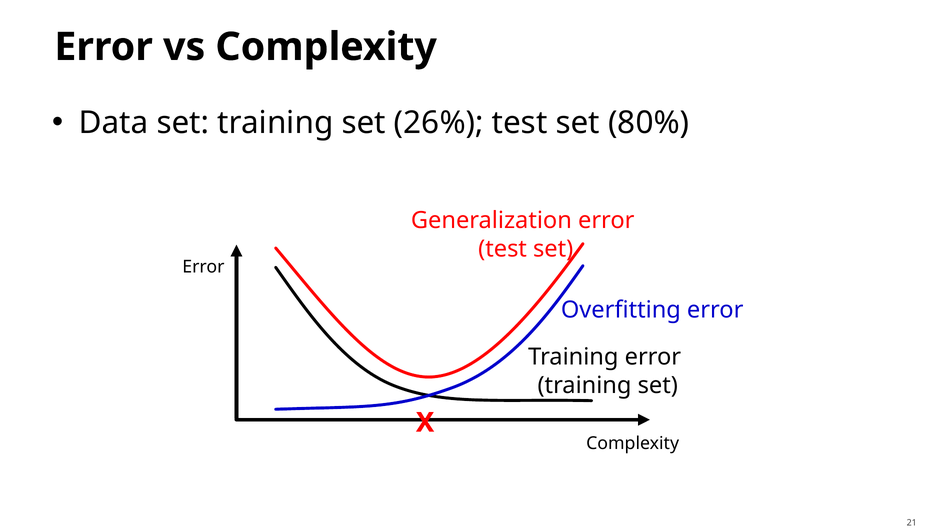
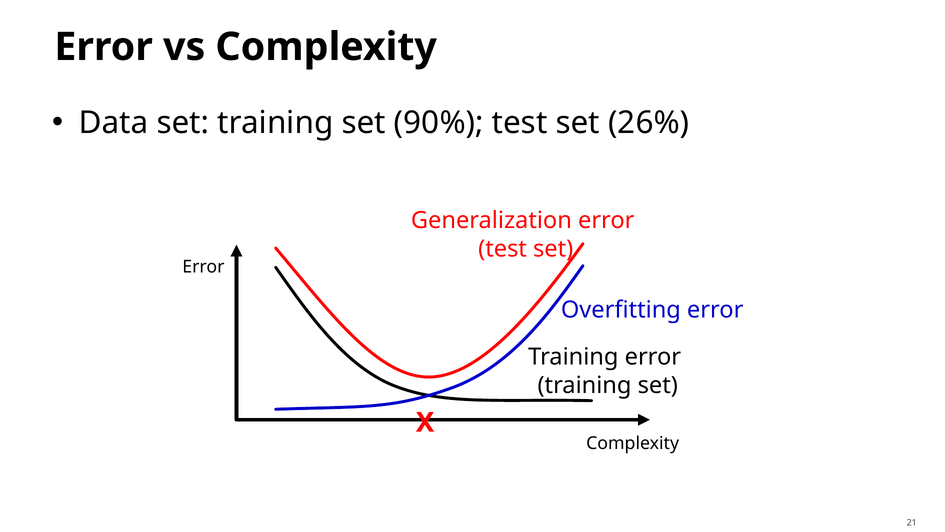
26%: 26% -> 90% (439, 123)
80%: 80% -> 26% (649, 123)
